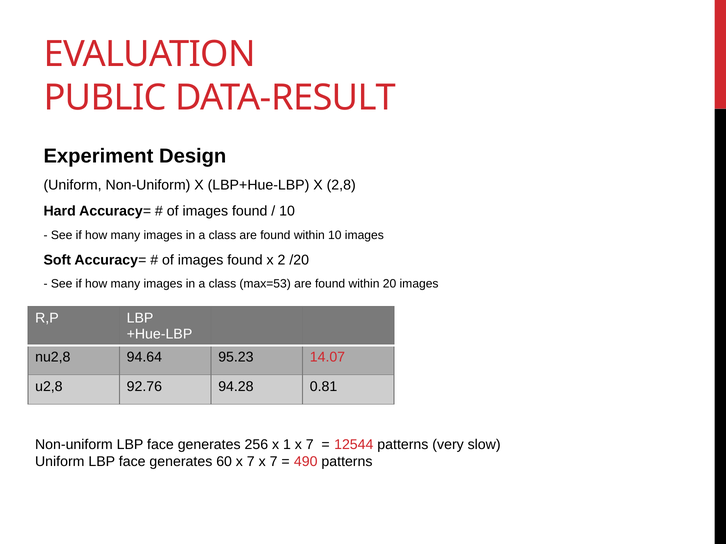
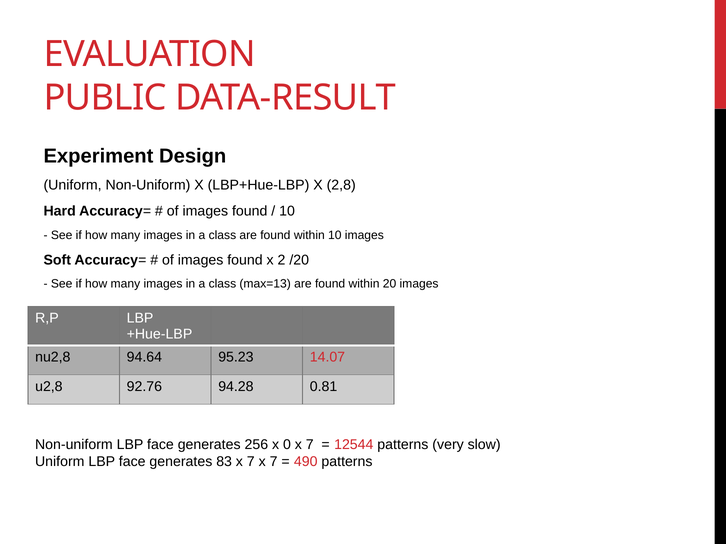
max=53: max=53 -> max=13 (265, 284)
1: 1 -> 0 (287, 445)
60: 60 -> 83 (224, 462)
